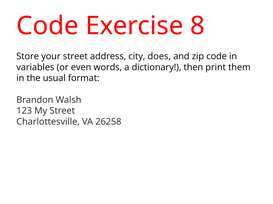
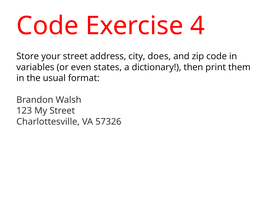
8: 8 -> 4 (198, 26)
words: words -> states (108, 68)
26258: 26258 -> 57326 (108, 122)
